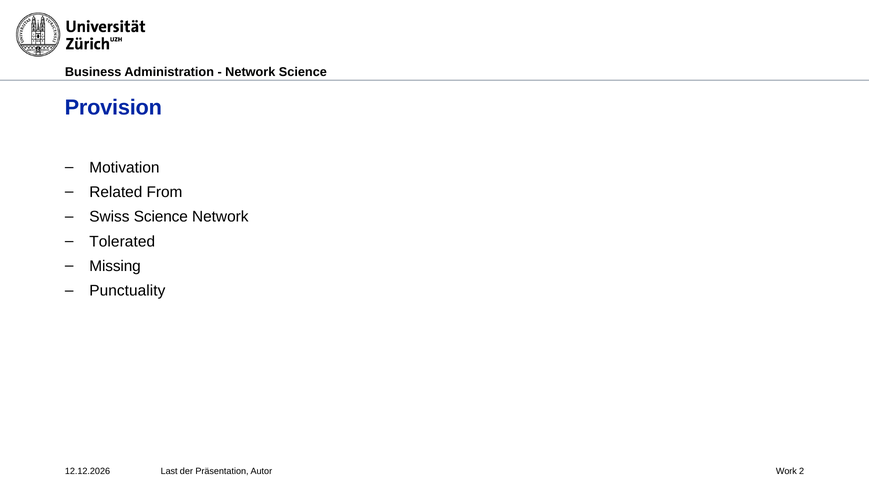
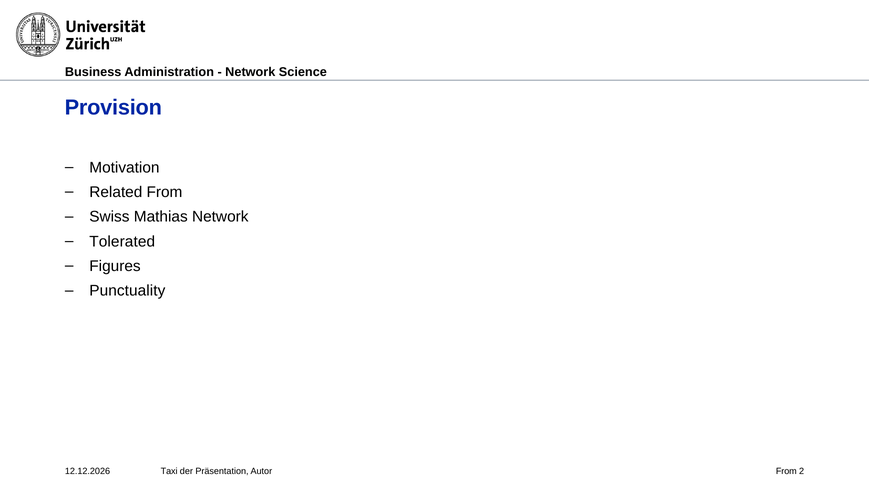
Swiss Science: Science -> Mathias (161, 217)
Missing: Missing -> Figures (115, 266)
Last: Last -> Taxi (169, 471)
Autor Work: Work -> From (786, 471)
